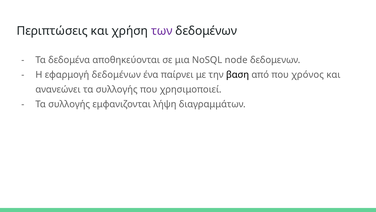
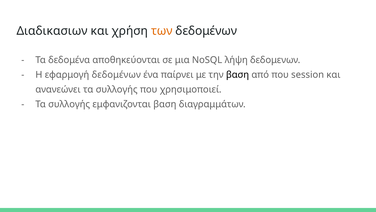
Περιπτώσεις: Περιπτώσεις -> Διαδικασιων (52, 31)
των colour: purple -> orange (162, 31)
node: node -> λήψη (236, 60)
χρόνος: χρόνος -> session (308, 75)
εμφανιζονται λήψη: λήψη -> βαση (165, 104)
